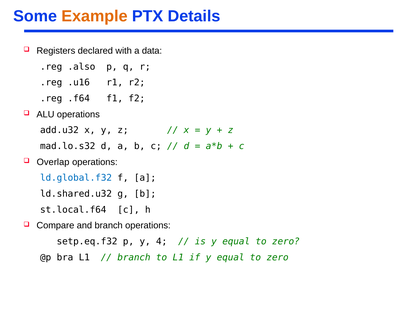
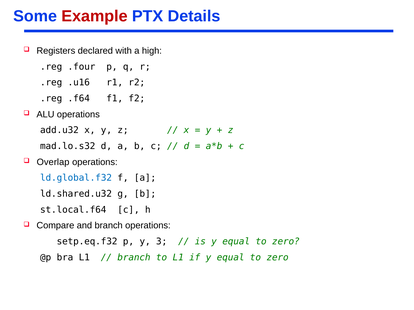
Example colour: orange -> red (94, 16)
data: data -> high (152, 51)
.also: .also -> .four (82, 67)
4: 4 -> 3 (162, 242)
